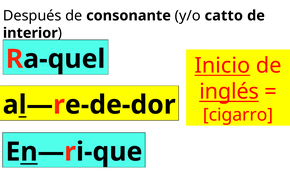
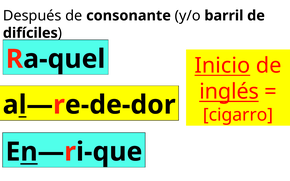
catto: catto -> barril (224, 16)
interior: interior -> difíciles (30, 33)
